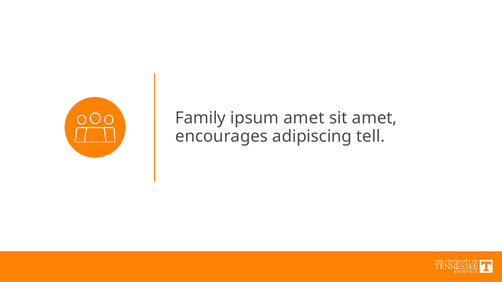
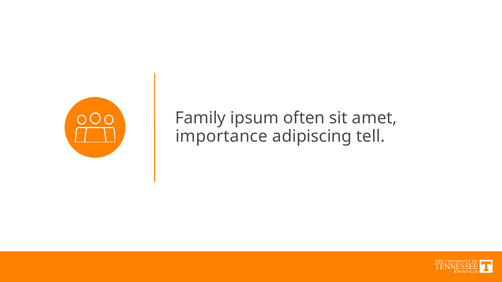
ipsum amet: amet -> often (304, 118)
encourages: encourages -> importance (222, 136)
